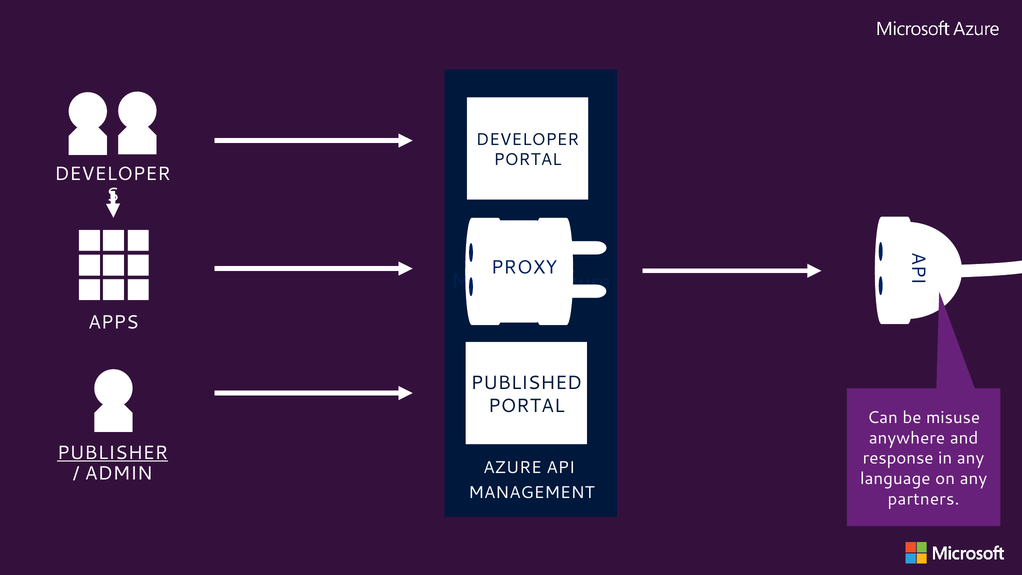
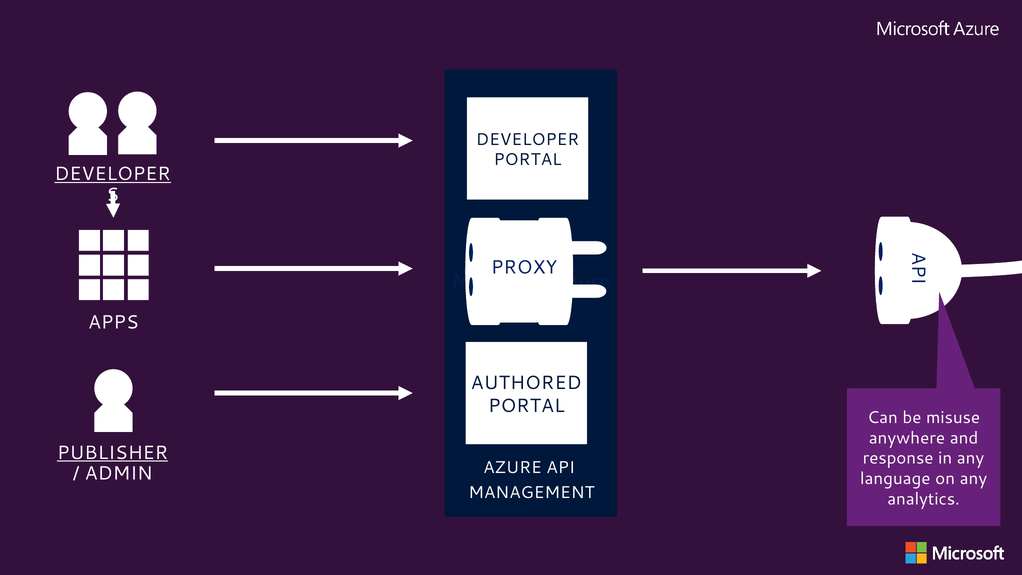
DEVELOPER underline: none -> present (113, 174)
PUBLISHED: PUBLISHED -> AUTHORED (526, 383)
partners: partners -> analytics (924, 499)
